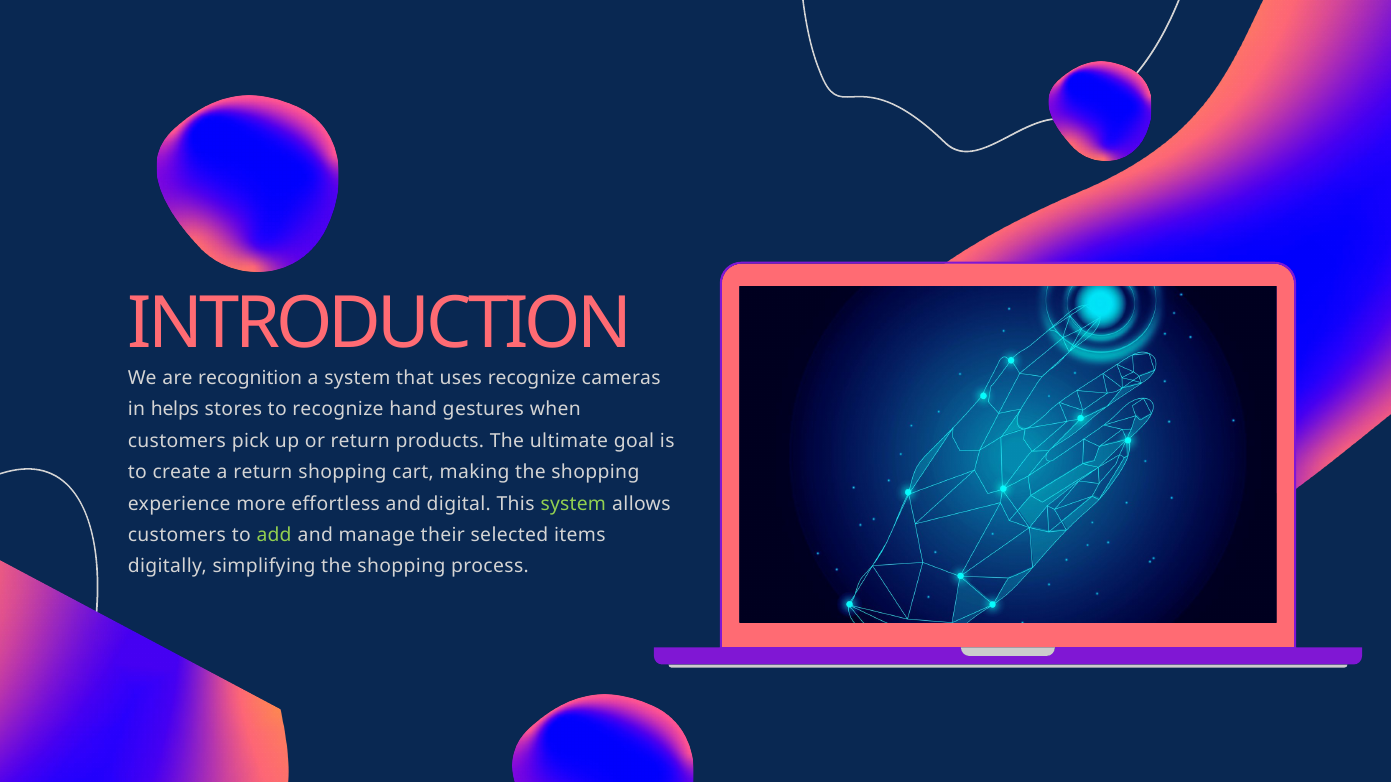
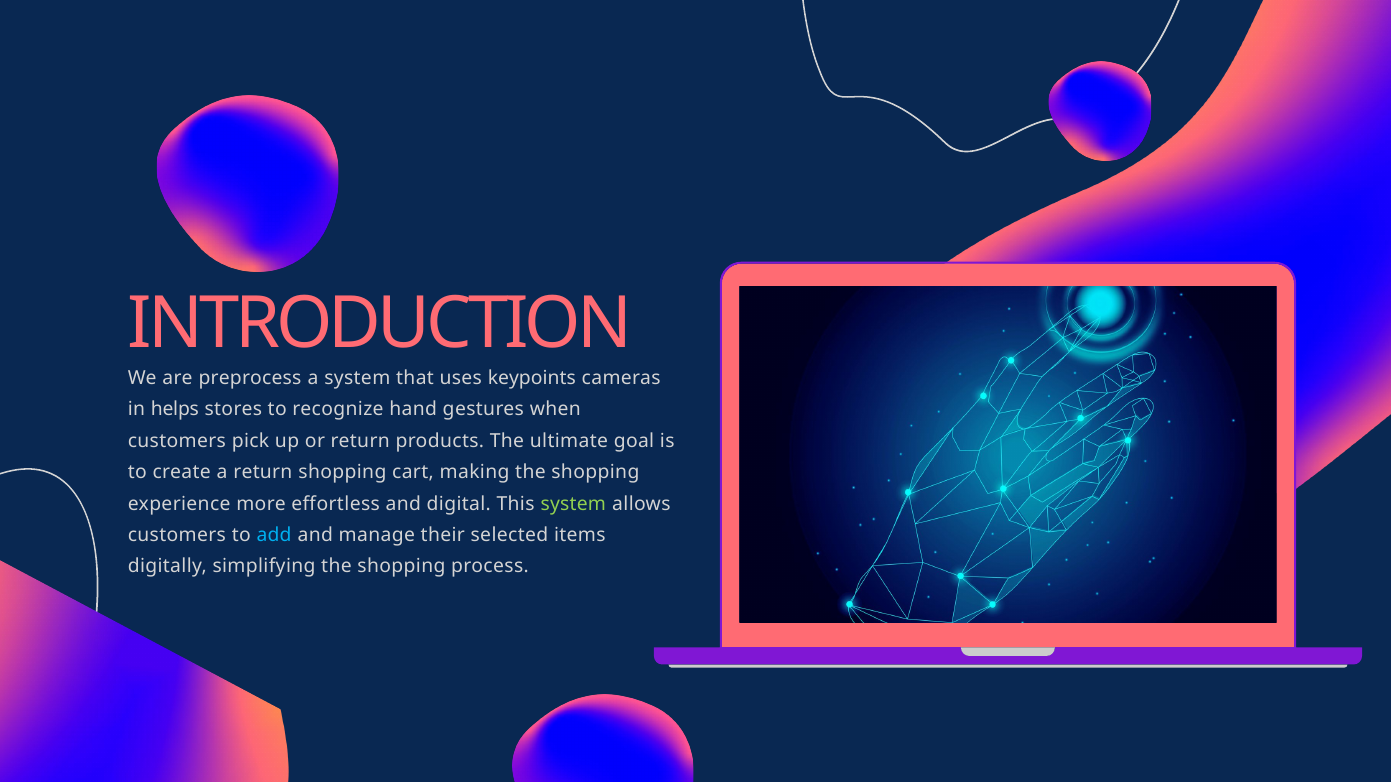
recognition: recognition -> preprocess (250, 378)
uses recognize: recognize -> keypoints (532, 378)
add colour: light green -> light blue (274, 535)
